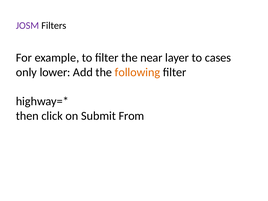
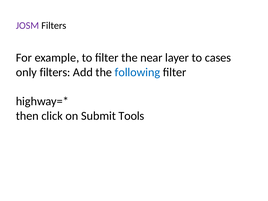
only lower: lower -> filters (55, 72)
following colour: orange -> blue (137, 72)
From: From -> Tools (131, 116)
